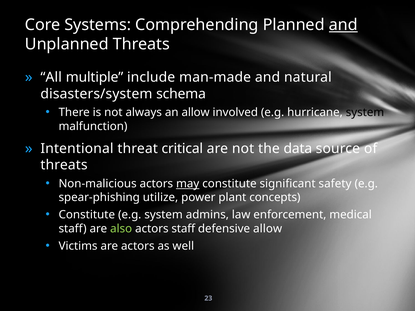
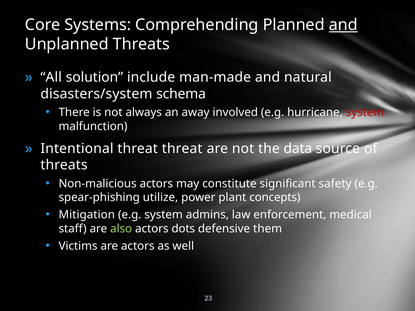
multiple: multiple -> solution (94, 77)
an allow: allow -> away (196, 112)
system colour: black -> red (365, 112)
threat critical: critical -> threat (182, 149)
may underline: present -> none (188, 184)
Constitute: Constitute -> Mitigation (87, 215)
actors staff: staff -> dots (183, 229)
defensive allow: allow -> them (268, 229)
